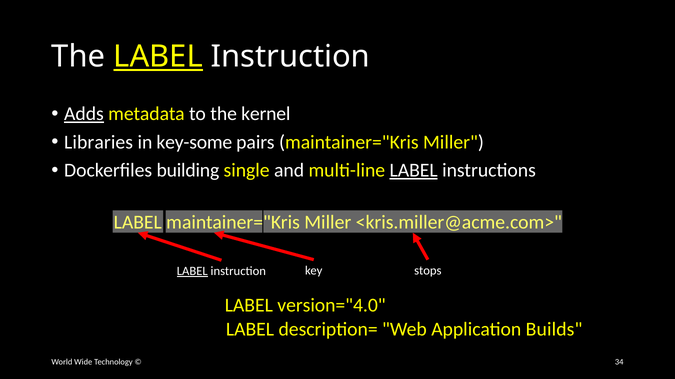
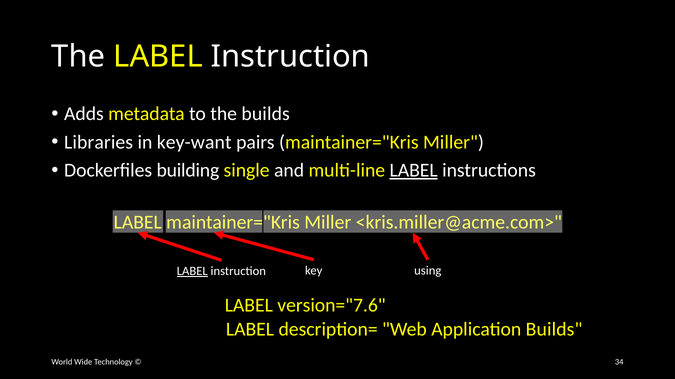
LABEL underline: present -> none (158, 57)
Adds underline: present -> none (84, 114)
the kernel: kernel -> builds (266, 114)
key-some: key-some -> key-want (194, 142)
stops: stops -> using (428, 271)
version="4.0: version="4.0 -> version="7.6 (332, 306)
